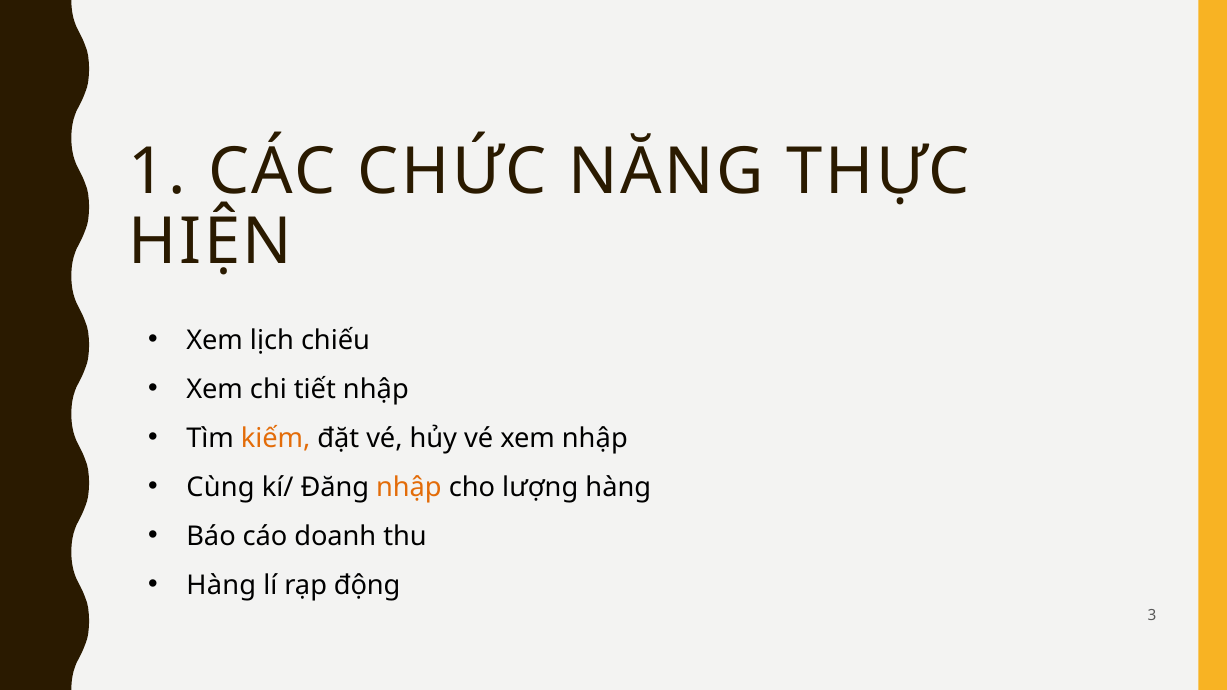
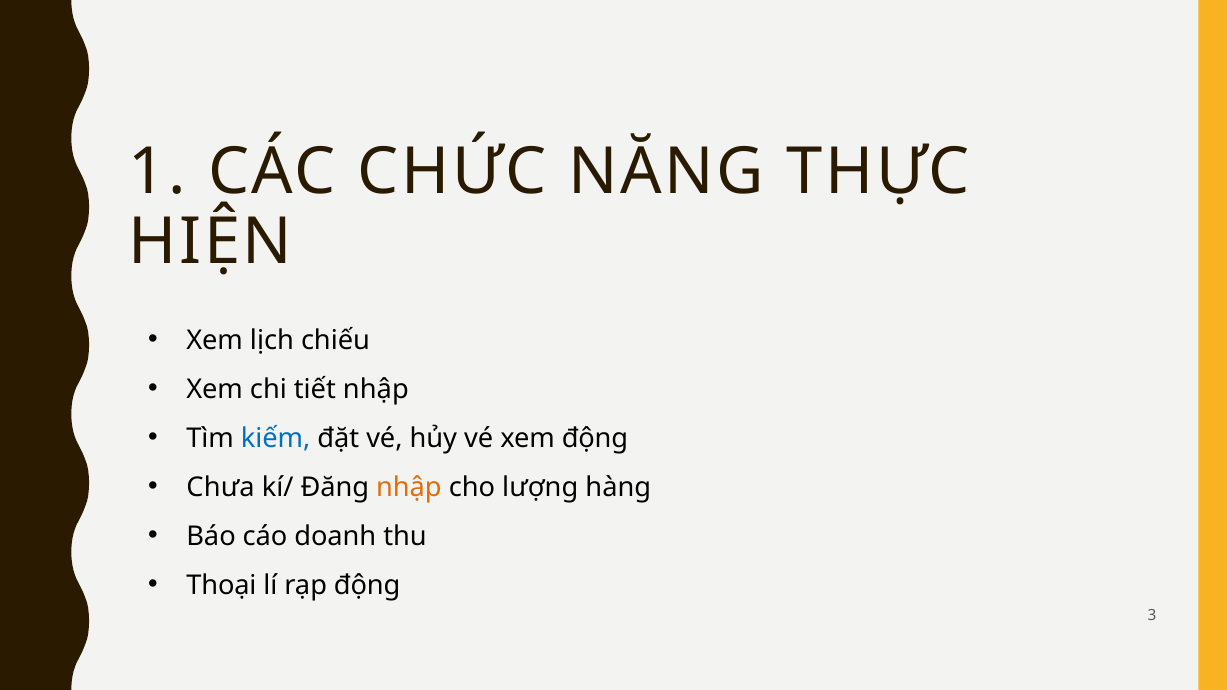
kiếm colour: orange -> blue (276, 438)
xem nhập: nhập -> động (595, 438)
Cùng: Cùng -> Chưa (221, 487)
Hàng: Hàng -> Thoại (221, 585)
